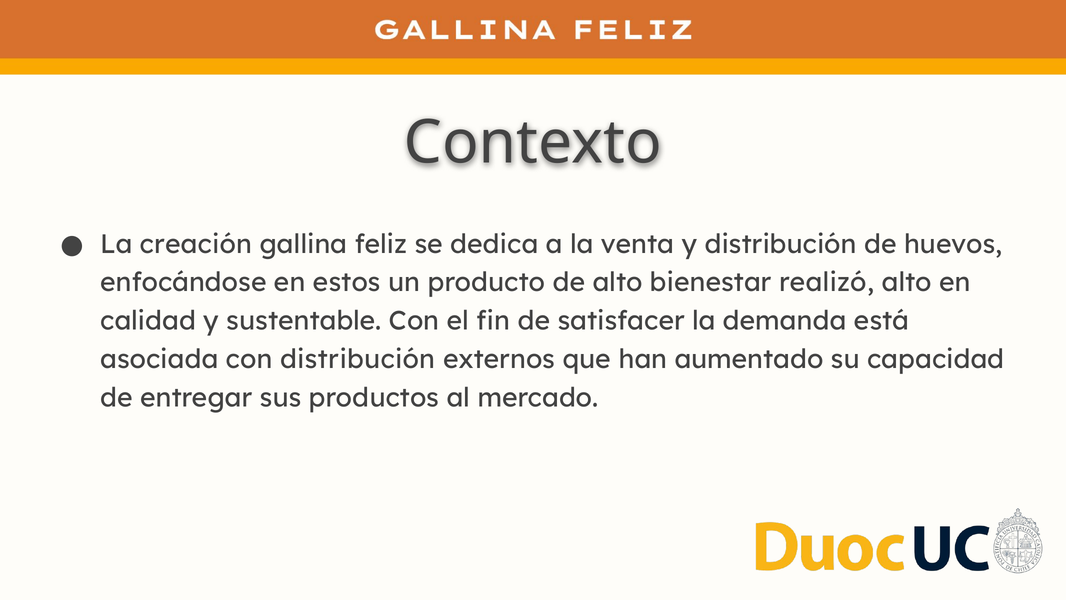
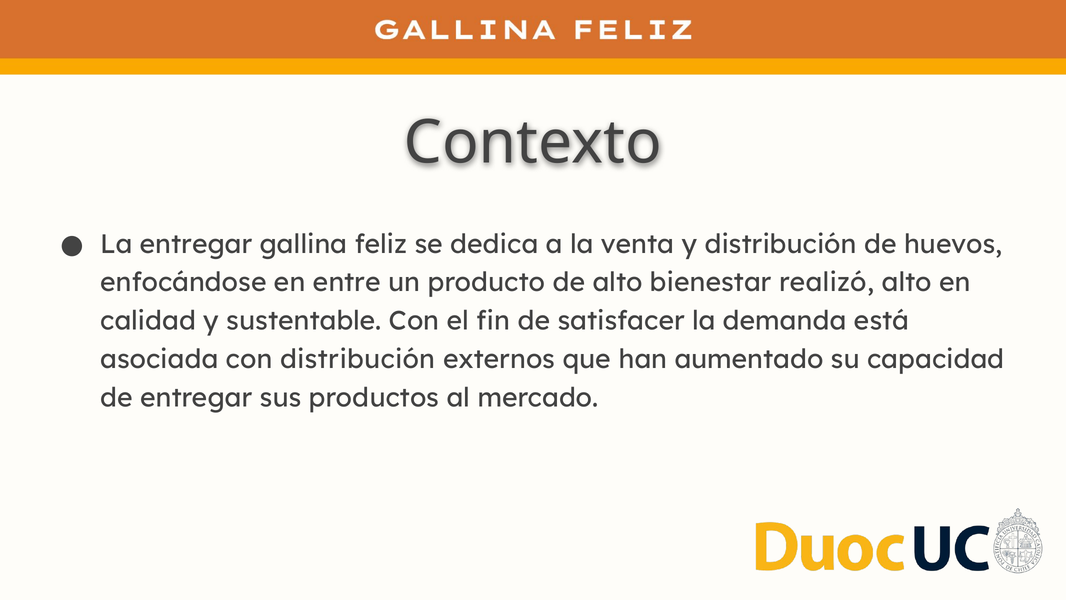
La creación: creación -> entregar (196, 244)
estos: estos -> entre (347, 282)
